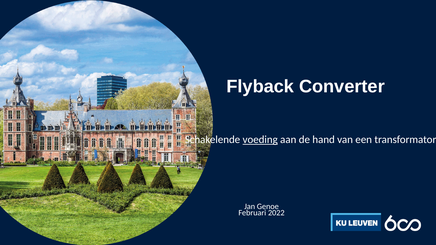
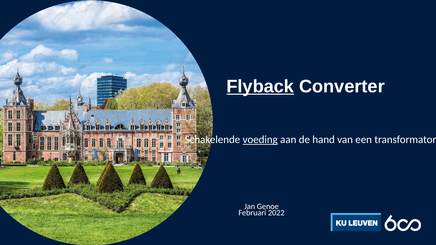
Flyback underline: none -> present (260, 86)
